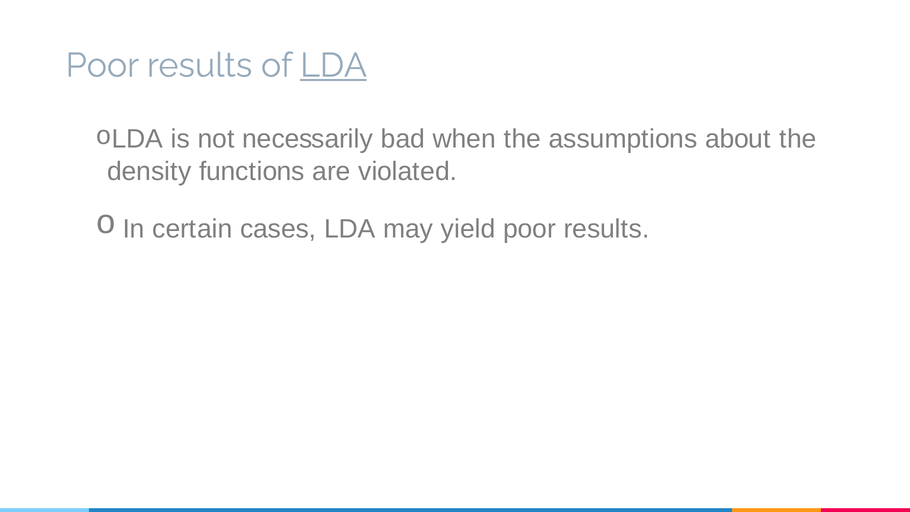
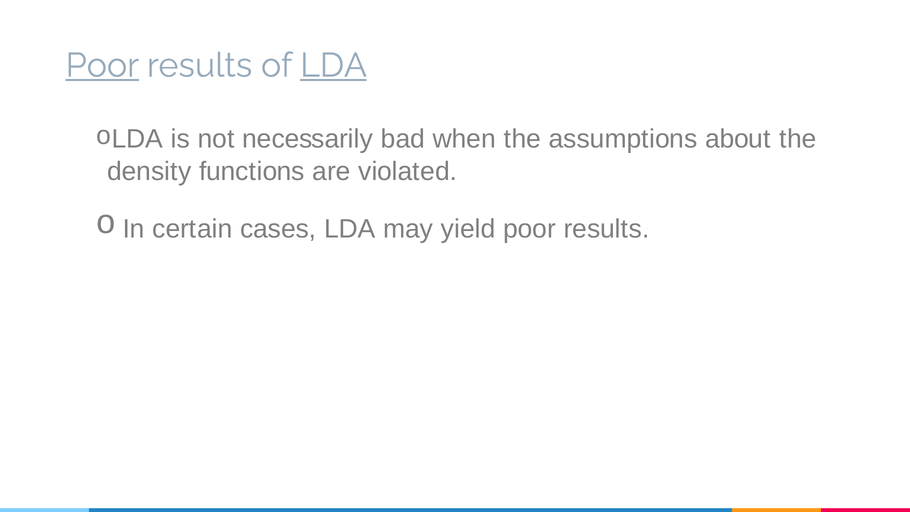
Poor underline: none -> present (102, 65)
